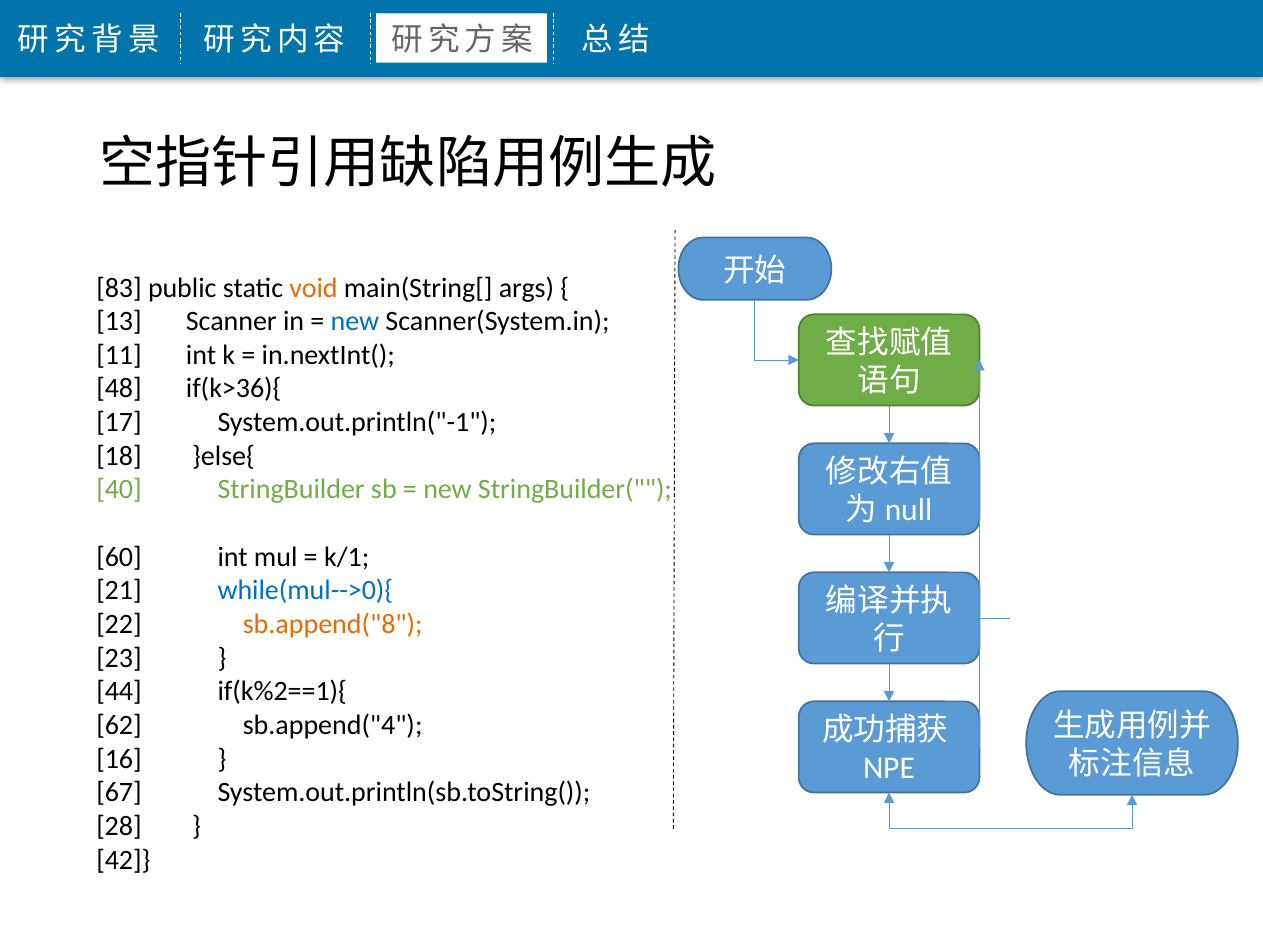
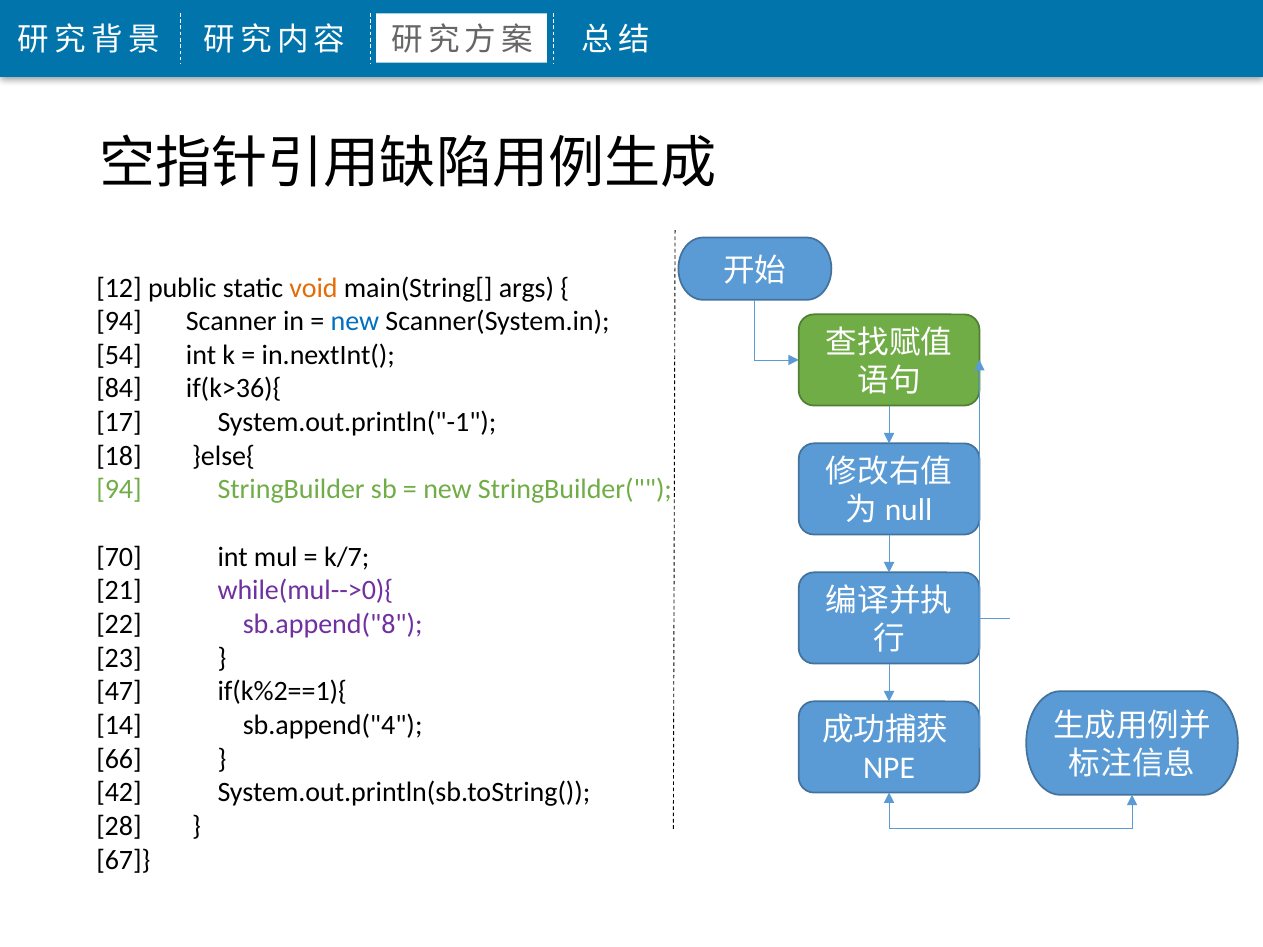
83: 83 -> 12 (119, 288)
13: 13 -> 94 (119, 322)
11: 11 -> 54 (119, 355)
48: 48 -> 84 (119, 389)
40: 40 -> 94 (119, 490)
60: 60 -> 70 (119, 557)
k/1: k/1 -> k/7 (347, 557)
while(mul-->0){ colour: blue -> purple (305, 591)
sb.append("8 colour: orange -> purple (333, 624)
44: 44 -> 47 (119, 692)
62: 62 -> 14 (119, 725)
16: 16 -> 66 (119, 759)
67: 67 -> 42 (119, 793)
42: 42 -> 67 (123, 860)
